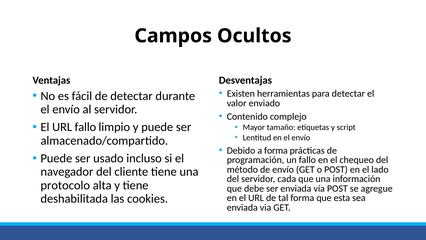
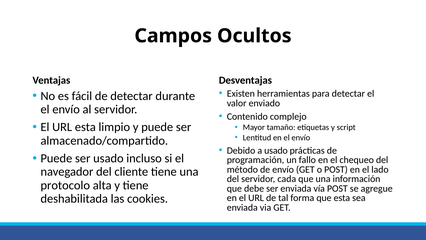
URL fallo: fallo -> esta (85, 127)
a forma: forma -> usado (276, 150)
